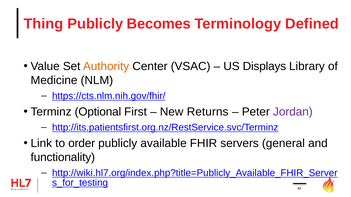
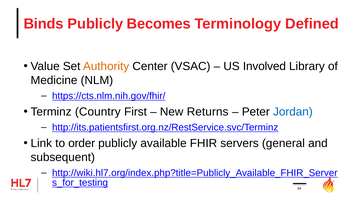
Thing: Thing -> Binds (44, 24)
Displays: Displays -> Involved (264, 66)
Optional: Optional -> Country (98, 112)
Jordan colour: purple -> blue (293, 112)
functionality: functionality -> subsequent (63, 158)
